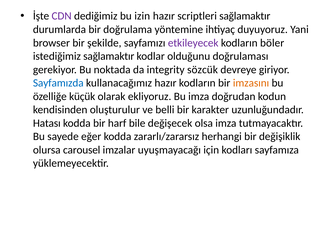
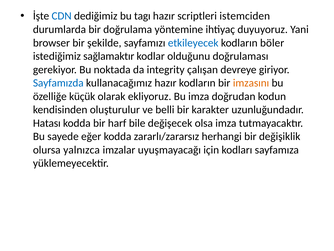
CDN colour: purple -> blue (62, 16)
izin: izin -> tagı (142, 16)
scriptleri sağlamaktır: sağlamaktır -> istemciden (245, 16)
etkileyecek colour: purple -> blue (193, 43)
sözcük: sözcük -> çalışan (203, 69)
carousel: carousel -> yalnızca (82, 150)
